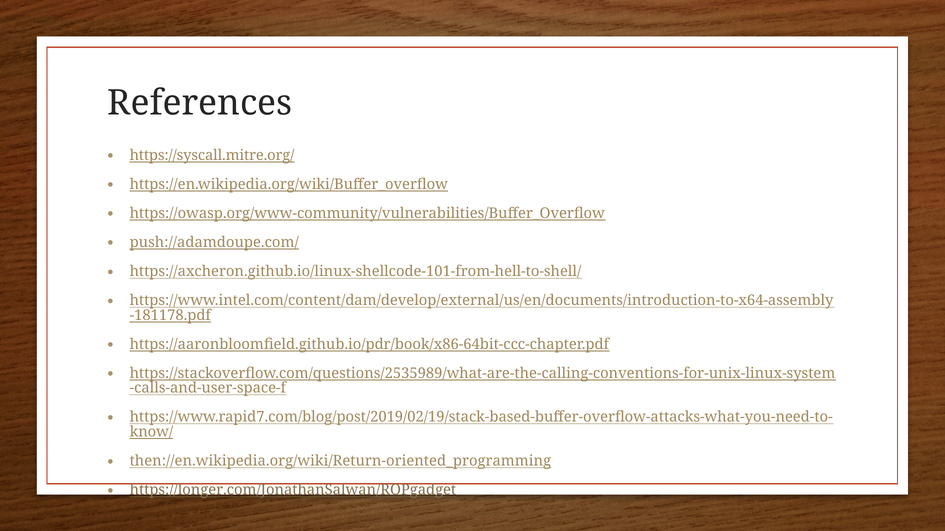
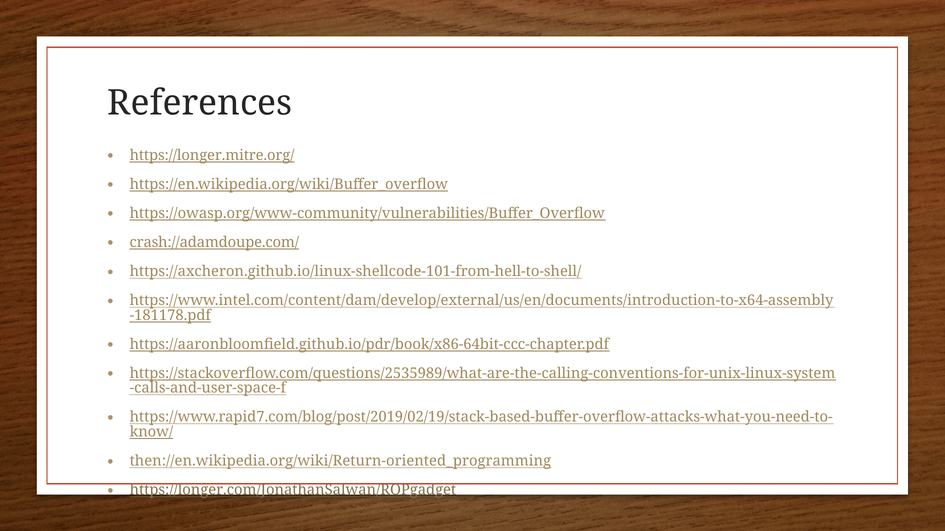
https://syscall.mitre.org/: https://syscall.mitre.org/ -> https://longer.mitre.org/ (212, 155)
push://adamdoupe.com/: push://adamdoupe.com/ -> crash://adamdoupe.com/ (214, 243)
